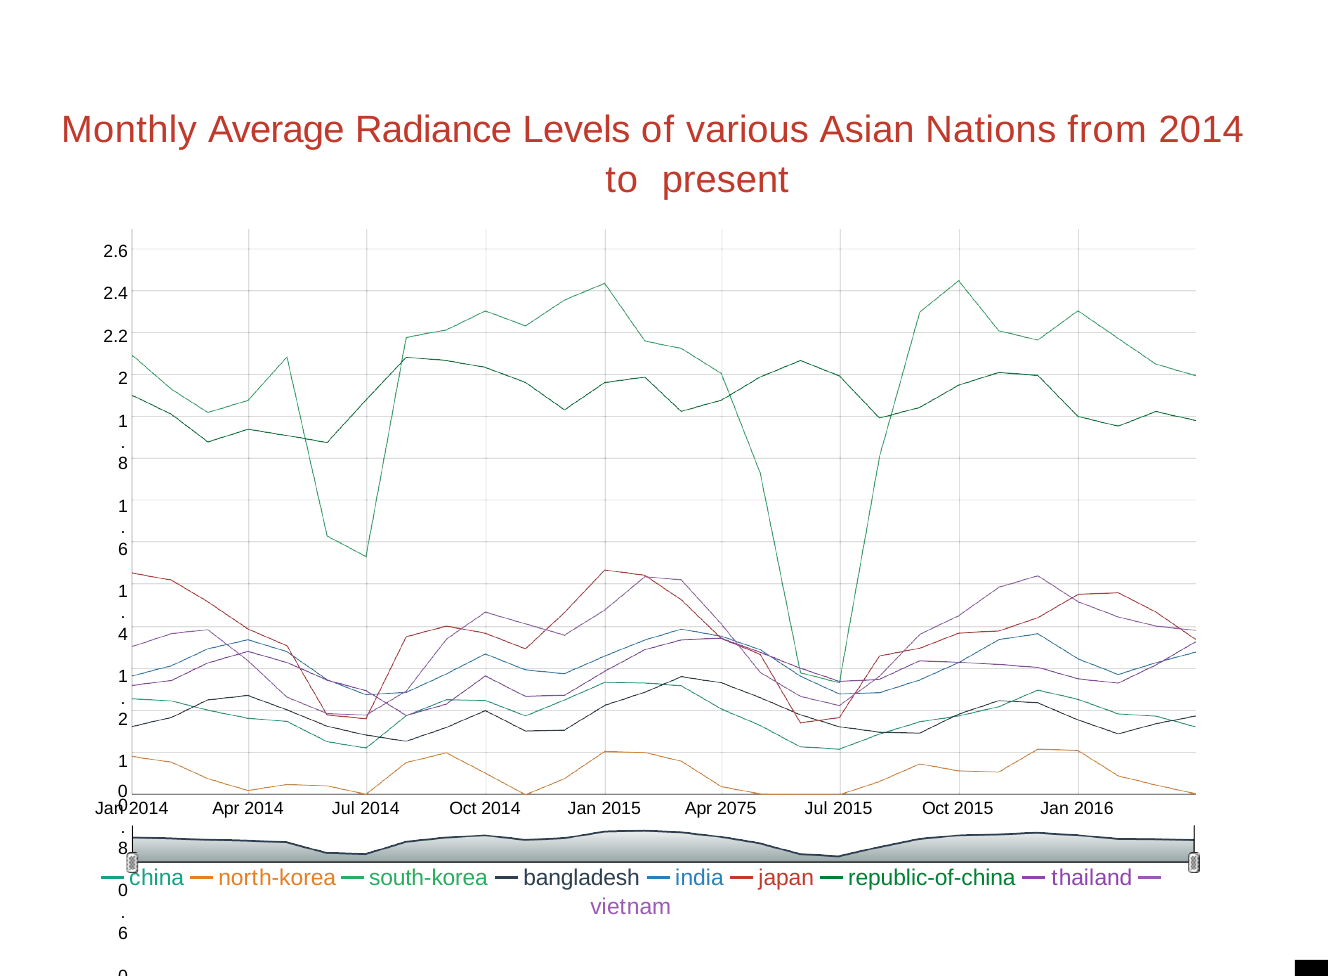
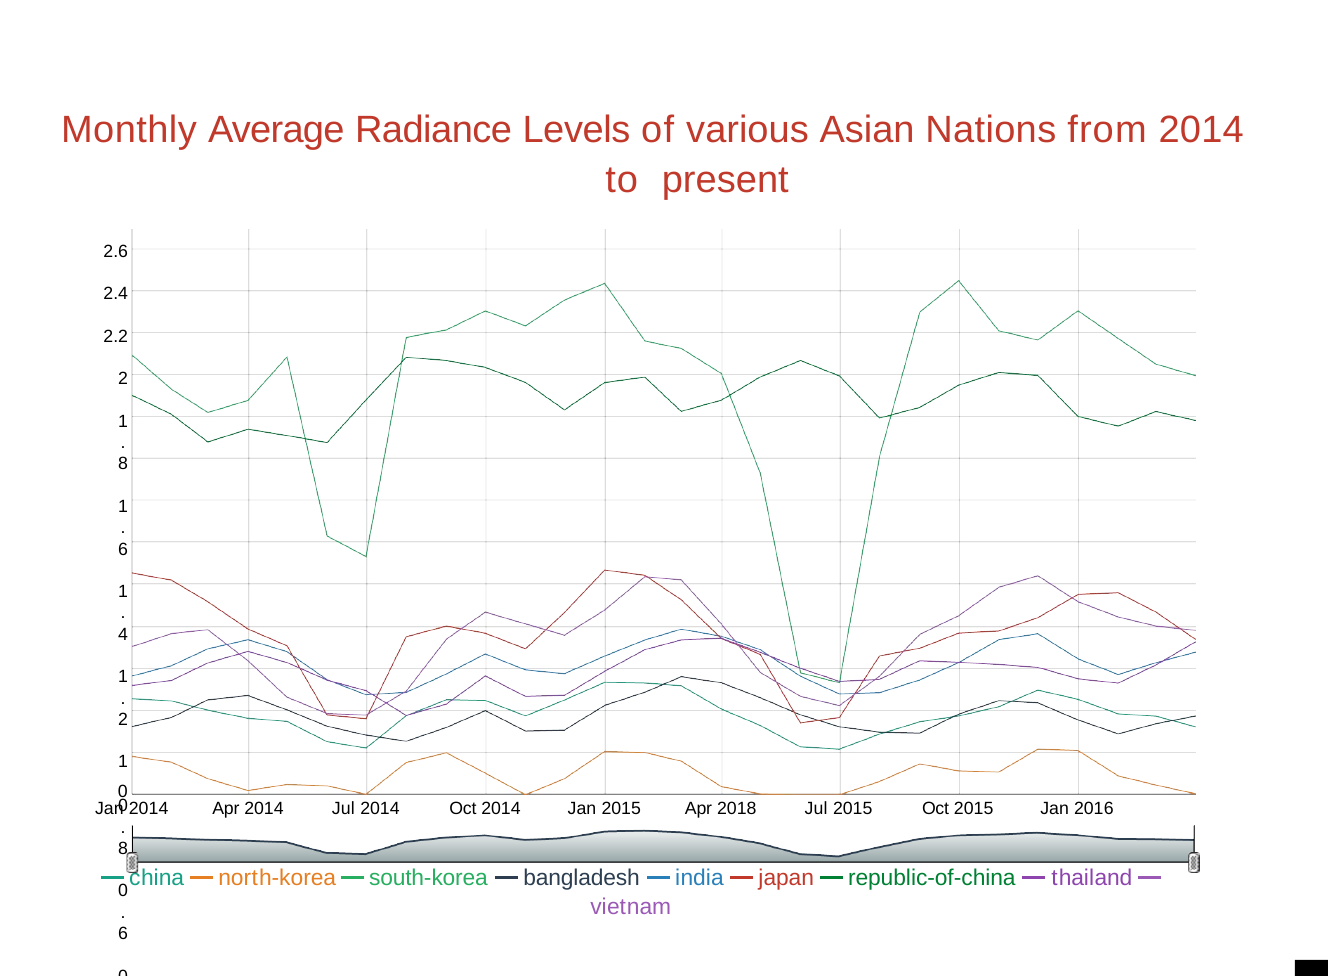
2075: 2075 -> 2018 (737, 809)
